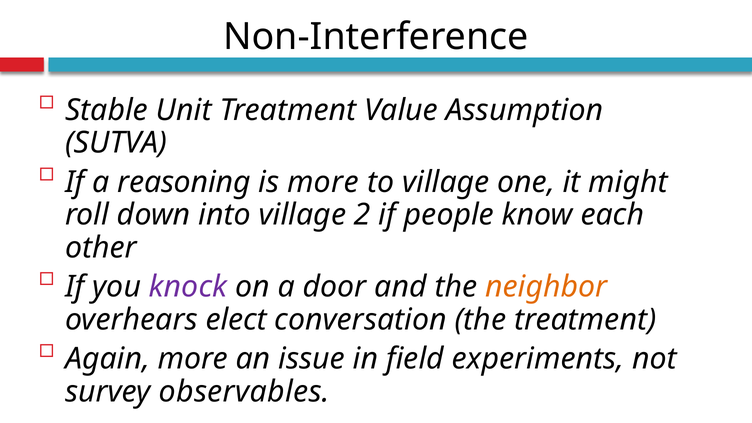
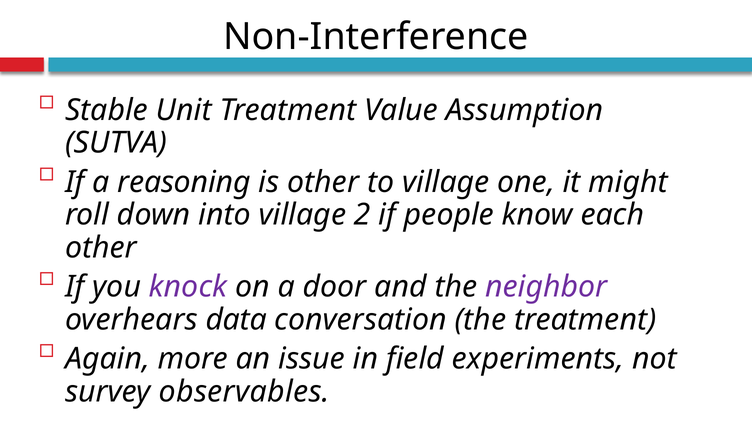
is more: more -> other (323, 182)
neighbor colour: orange -> purple (546, 287)
elect: elect -> data (236, 320)
